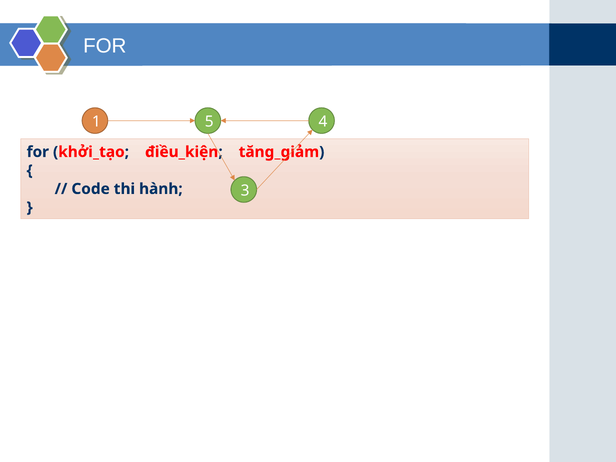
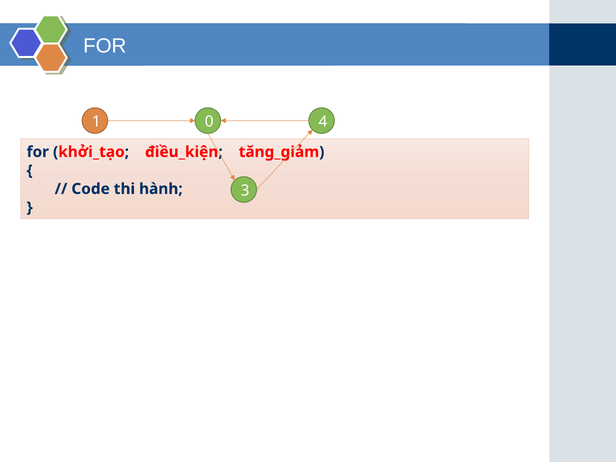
5: 5 -> 0 (209, 122)
